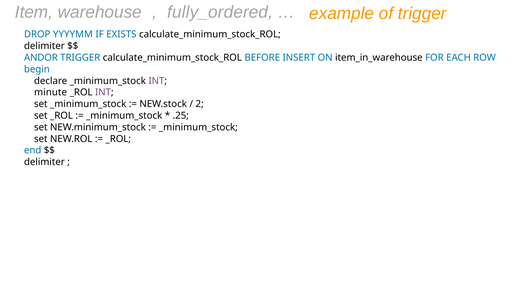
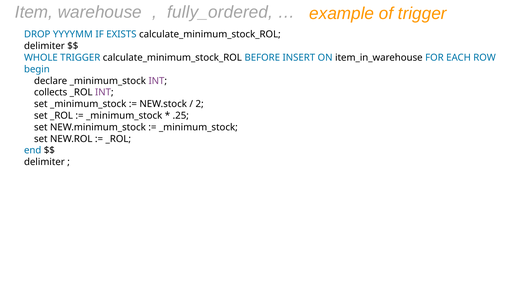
ANDOR: ANDOR -> WHOLE (41, 58)
minute: minute -> collects (51, 92)
